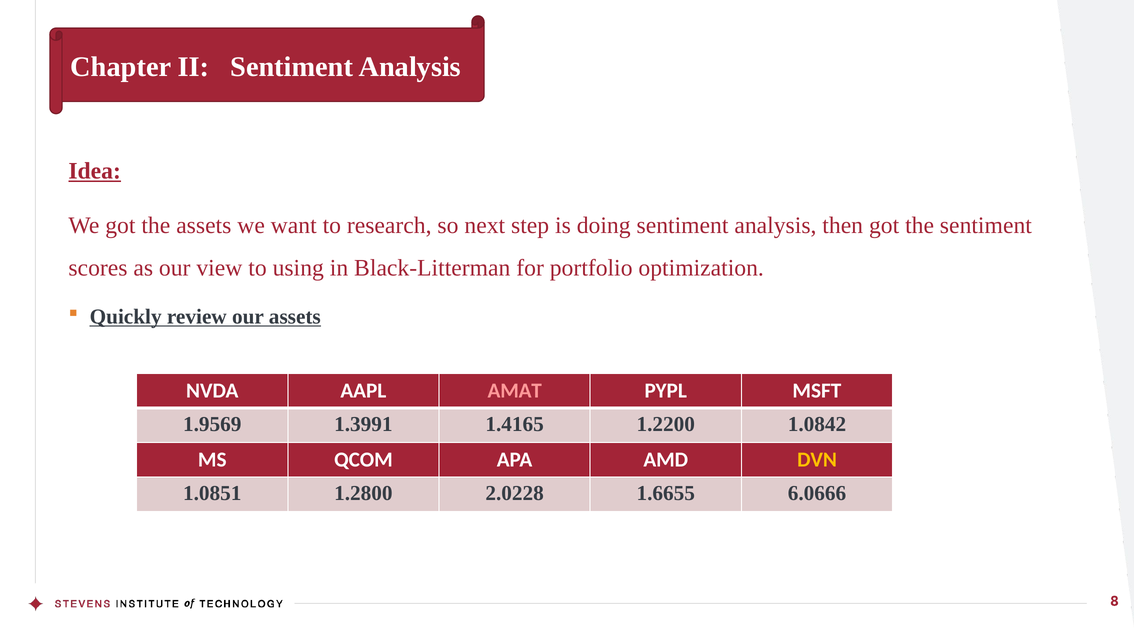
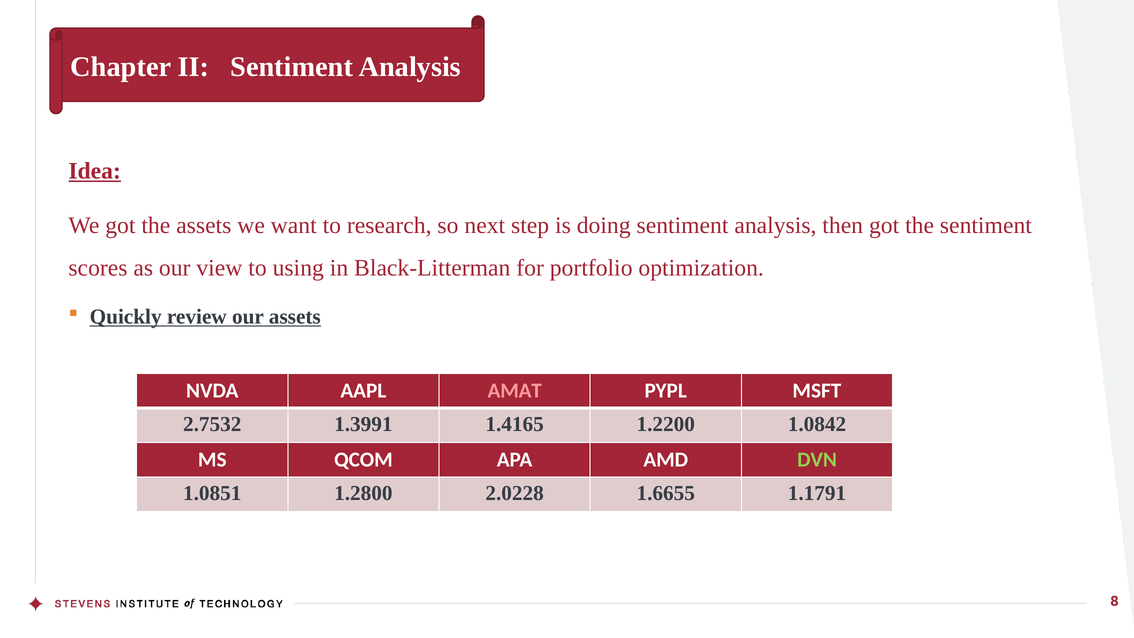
1.9569: 1.9569 -> 2.7532 (212, 424)
DVN colour: yellow -> light green (817, 460)
6.0666: 6.0666 -> 1.1791 (817, 493)
